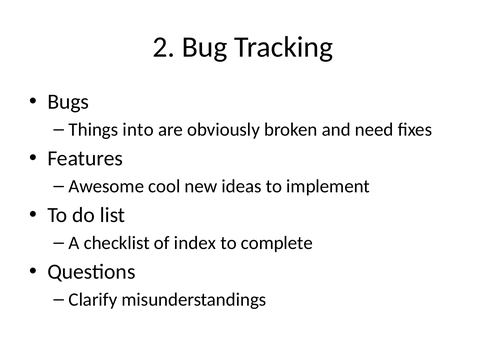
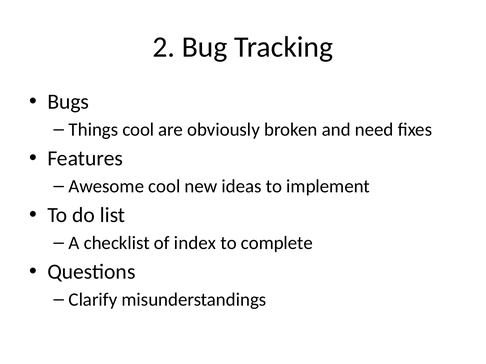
Things into: into -> cool (138, 130)
